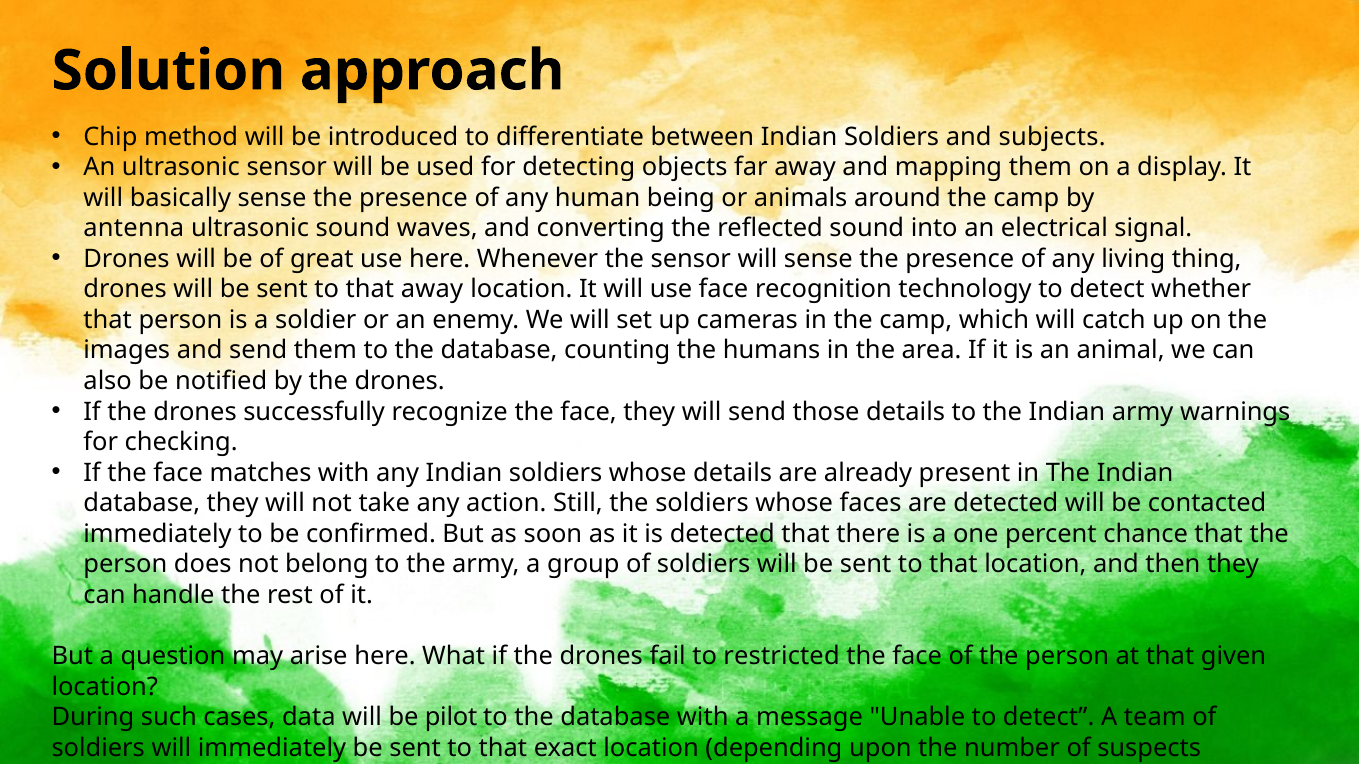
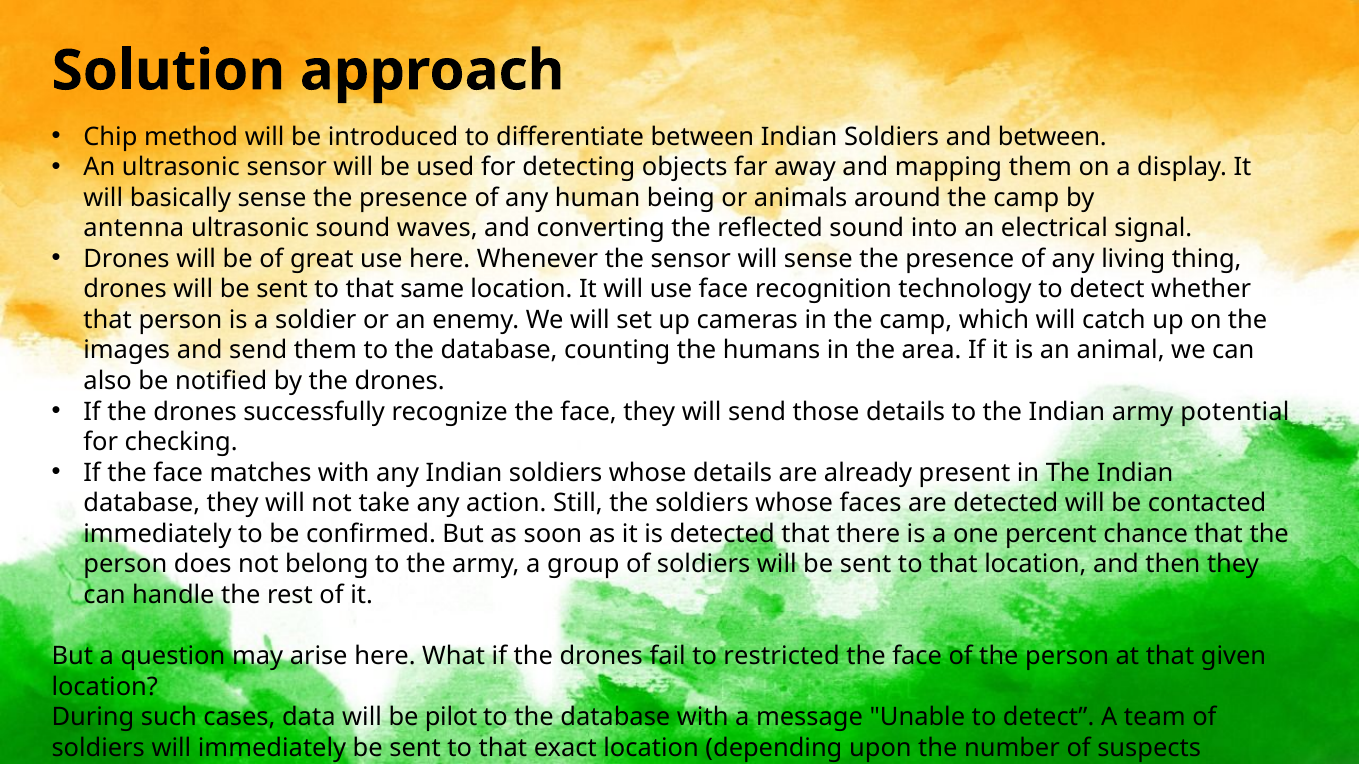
and subjects: subjects -> between (1052, 137)
that away: away -> same (432, 290)
warnings: warnings -> potential (1235, 412)
